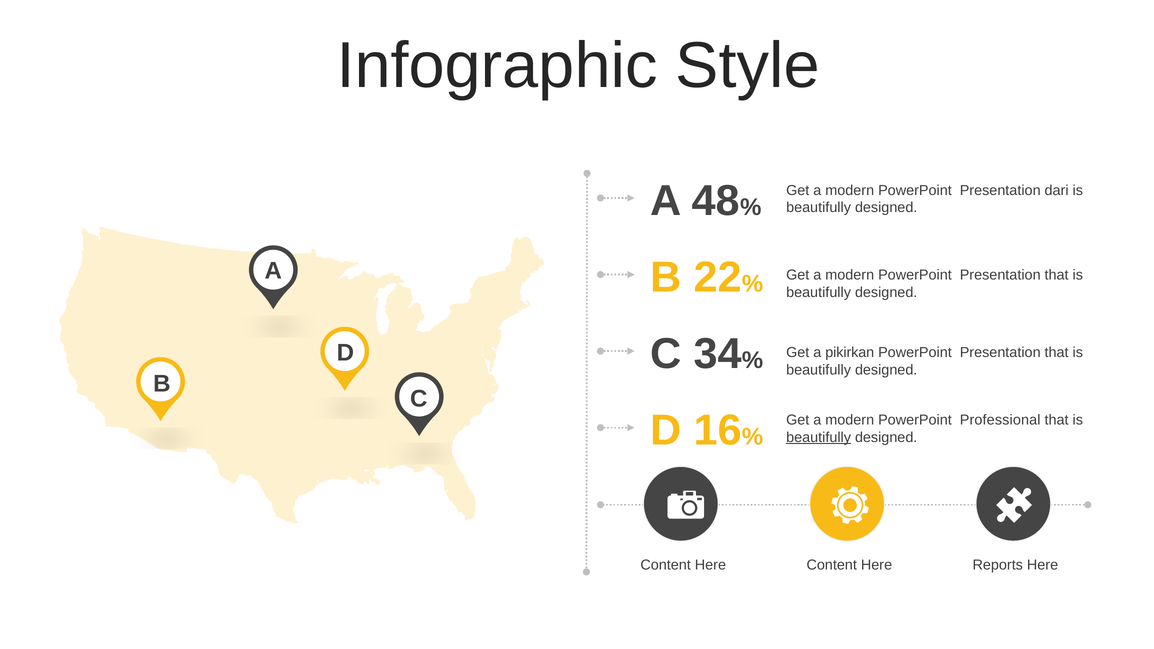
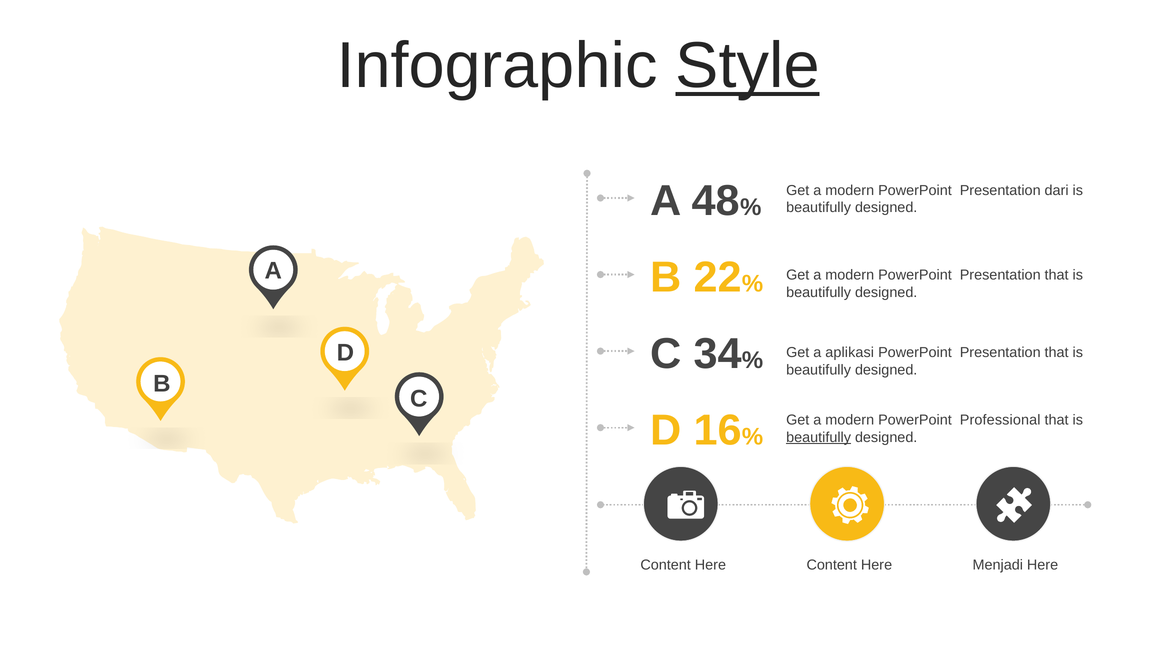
Style underline: none -> present (748, 66)
pikirkan: pikirkan -> aplikasi (850, 353)
Reports: Reports -> Menjadi (998, 565)
